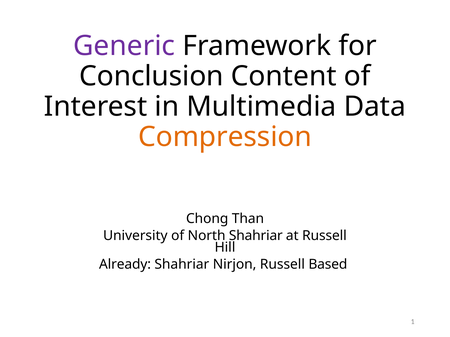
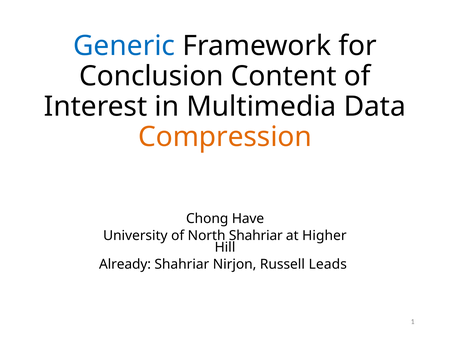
Generic colour: purple -> blue (124, 46)
Than: Than -> Have (248, 219)
at Russell: Russell -> Higher (324, 236)
Based: Based -> Leads (328, 265)
